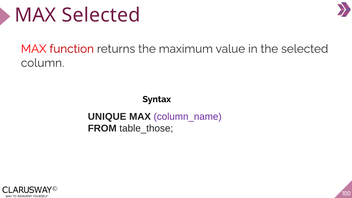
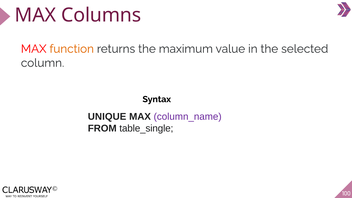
MAX Selected: Selected -> Columns (101, 15)
function colour: red -> orange (72, 49)
table_those: table_those -> table_single (146, 128)
